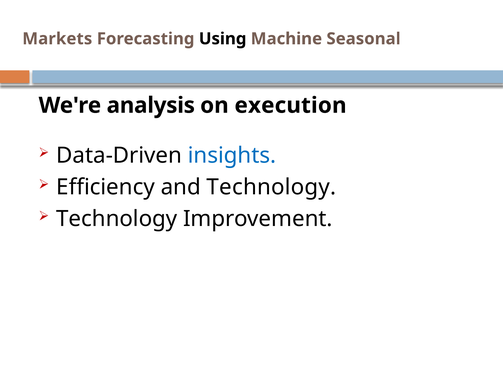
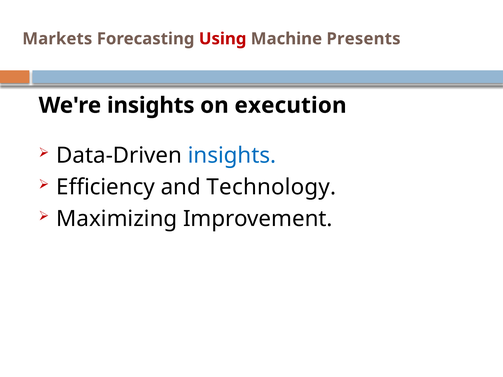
Using colour: black -> red (223, 39)
Seasonal: Seasonal -> Presents (363, 39)
We're analysis: analysis -> insights (151, 105)
Technology: Technology -> Maximizing (117, 219)
